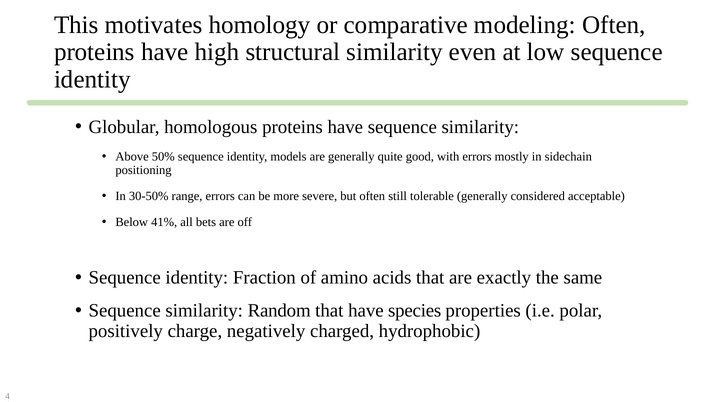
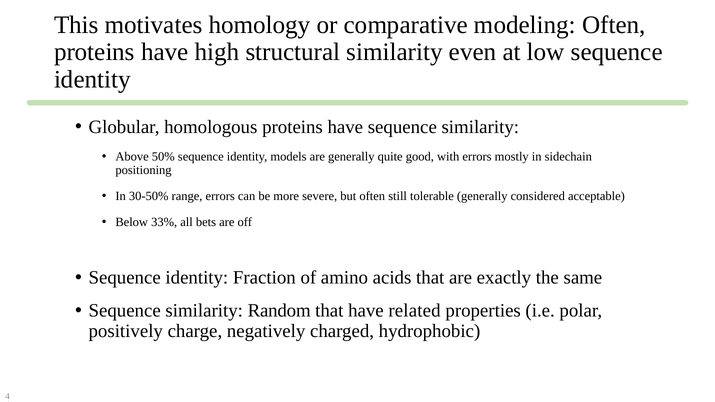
41%: 41% -> 33% (164, 222)
species: species -> related (415, 311)
